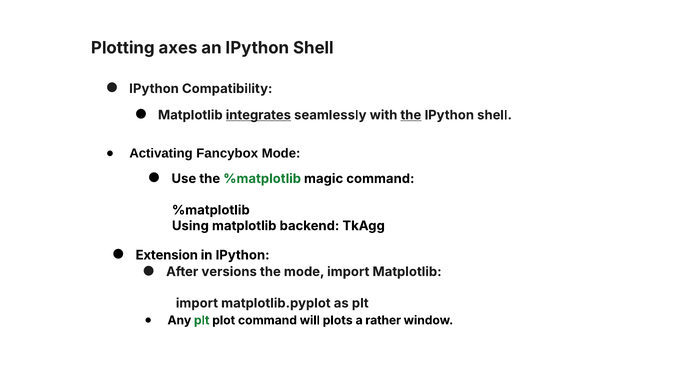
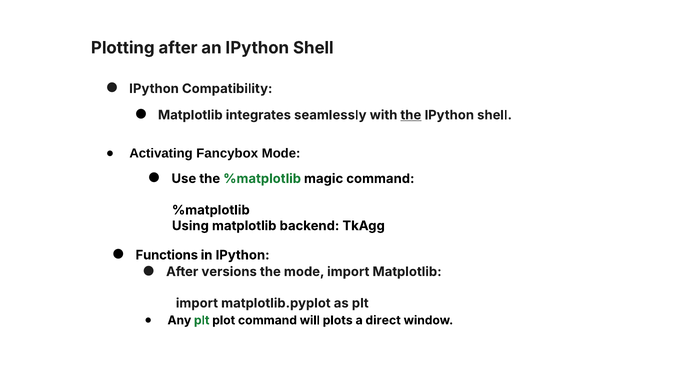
Plotting axes: axes -> after (178, 48)
integrates underline: present -> none (258, 115)
Extension: Extension -> Functions (167, 255)
rather: rather -> direct (383, 320)
